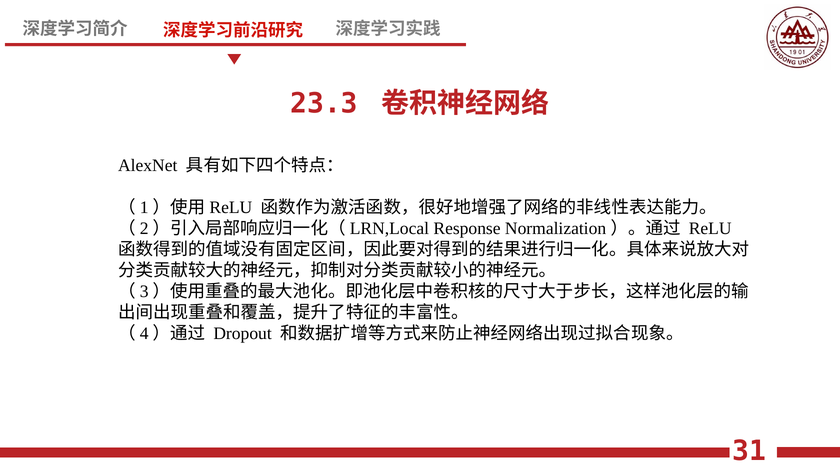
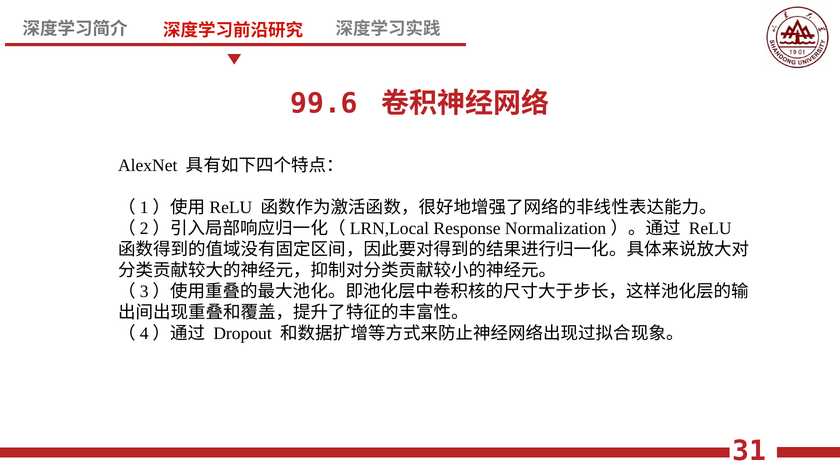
23.3: 23.3 -> 99.6 (324, 103)
